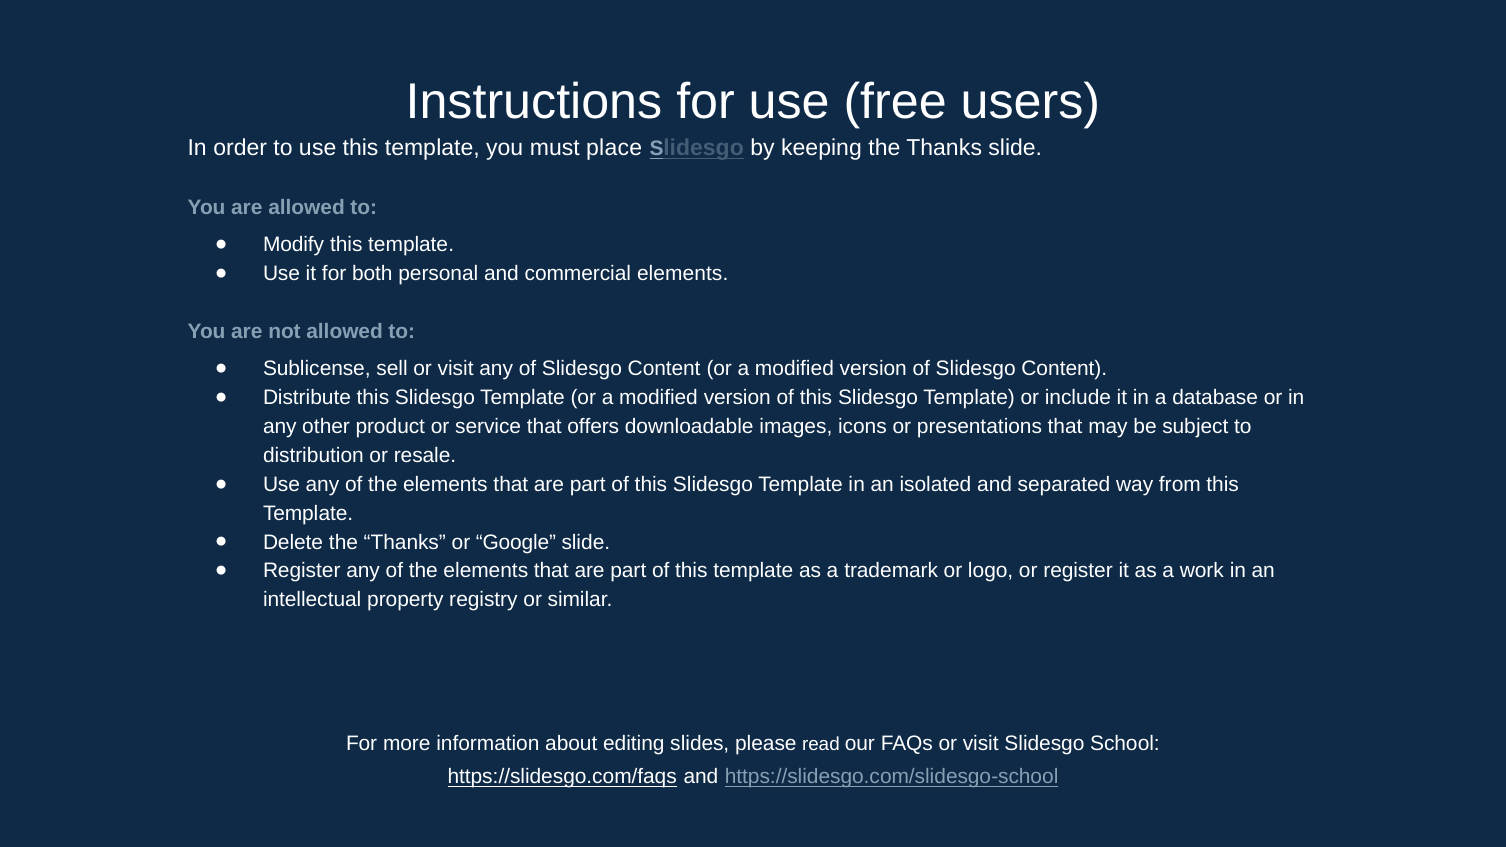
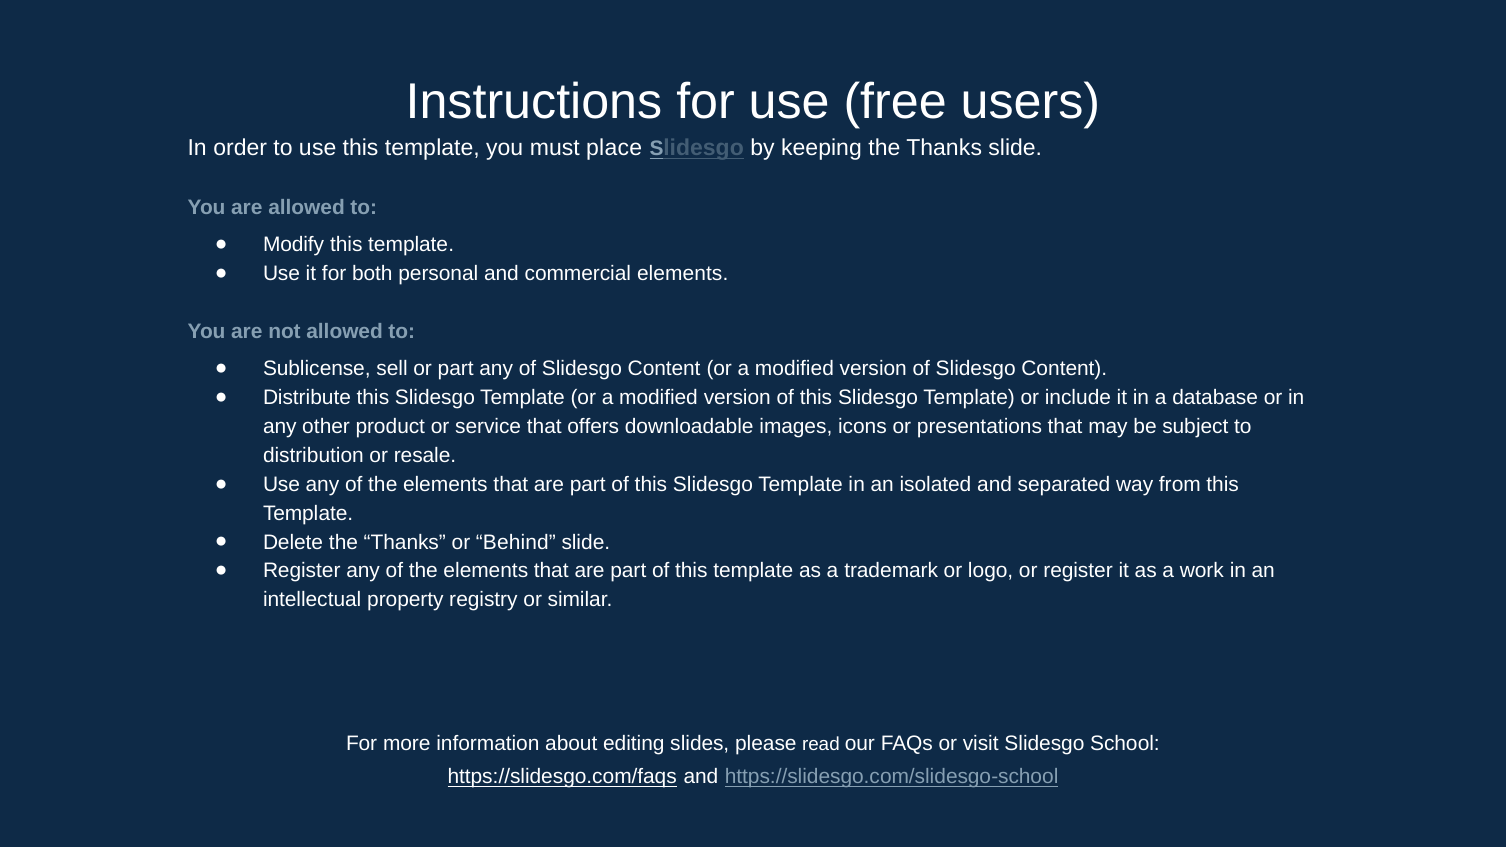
sell or visit: visit -> part (456, 369)
Google: Google -> Behind (516, 542)
